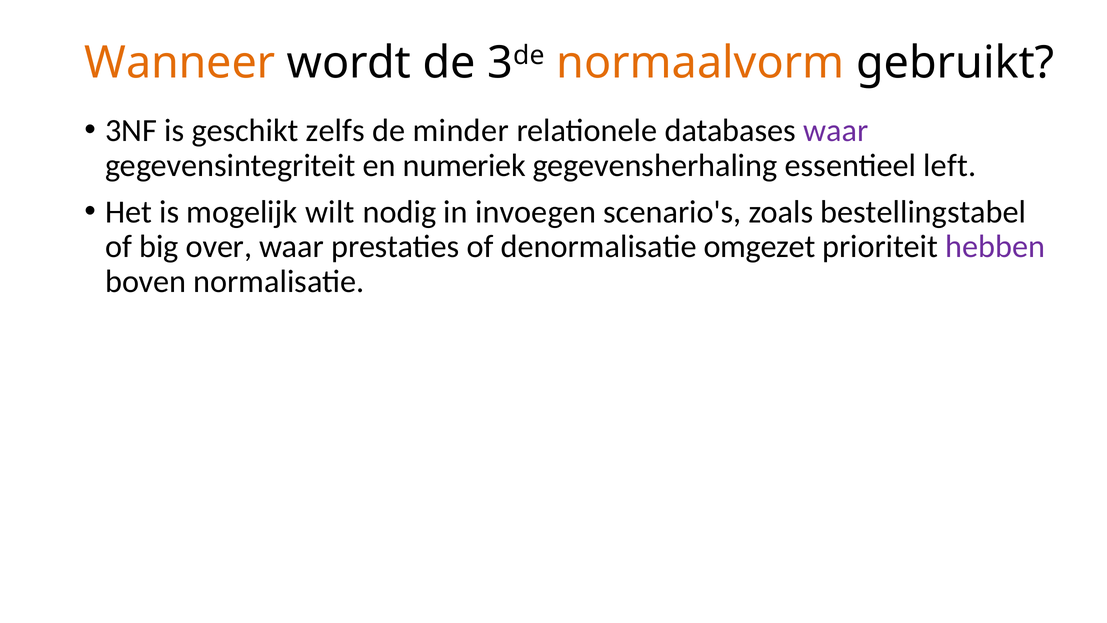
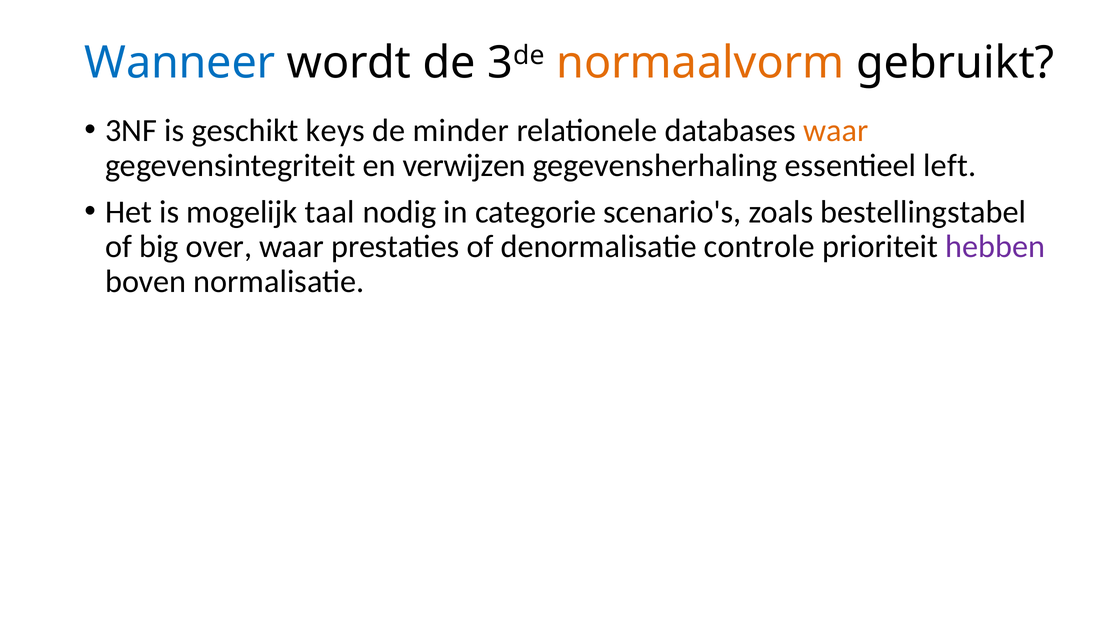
Wanneer colour: orange -> blue (180, 63)
zelfs: zelfs -> keys (335, 130)
waar colour: purple -> orange (836, 130)
numeriek: numeriek -> verwijzen (464, 165)
wilt: wilt -> taal (330, 212)
invoegen: invoegen -> categorie (536, 212)
omgezet: omgezet -> controle (759, 247)
